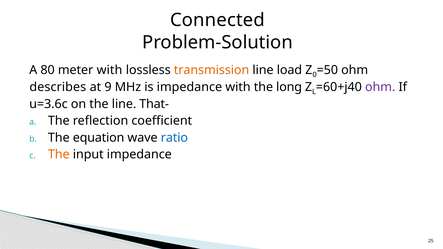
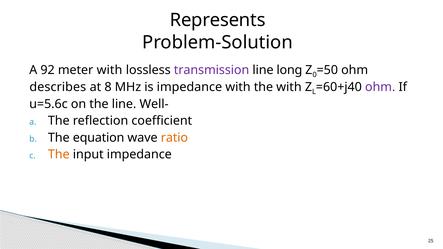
Connected: Connected -> Represents (218, 20)
80: 80 -> 92 (48, 70)
transmission colour: orange -> purple (212, 70)
load: load -> long (289, 70)
9: 9 -> 8 (108, 87)
the long: long -> with (289, 87)
u=3.6c: u=3.6c -> u=5.6c (48, 104)
That-: That- -> Well- (154, 104)
ratio colour: blue -> orange (174, 138)
